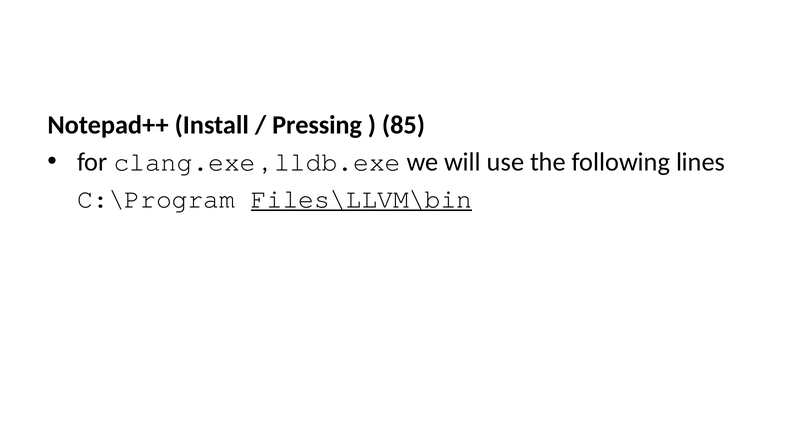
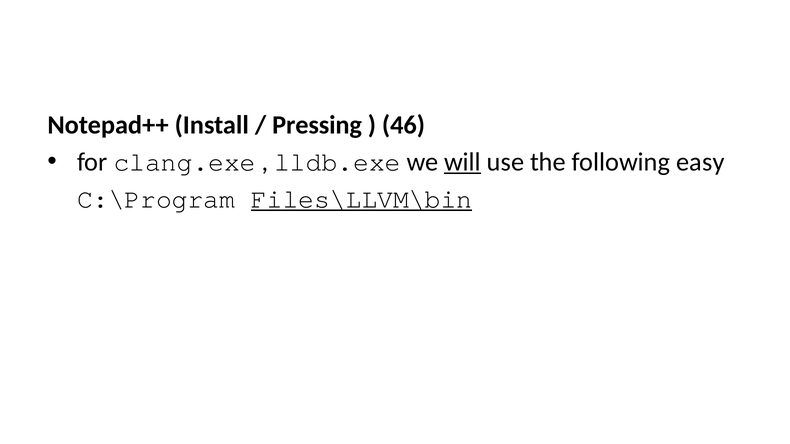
85: 85 -> 46 (403, 125)
will underline: none -> present (463, 162)
lines: lines -> easy (700, 162)
